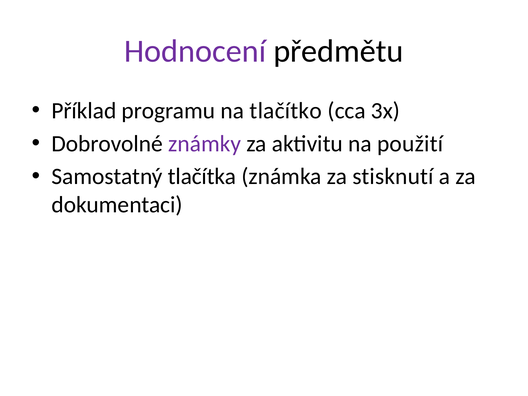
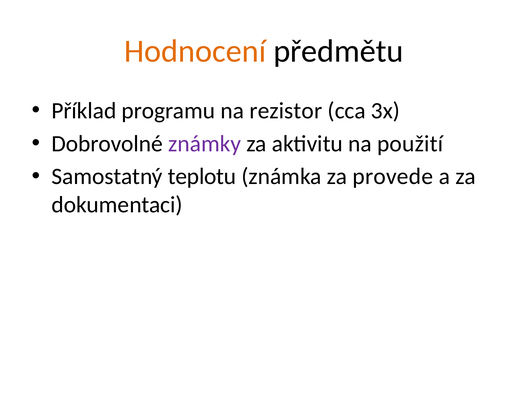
Hodnocení colour: purple -> orange (195, 51)
tlačítko: tlačítko -> rezistor (286, 111)
tlačítka: tlačítka -> teplotu (202, 176)
stisknutí: stisknutí -> provede (393, 176)
